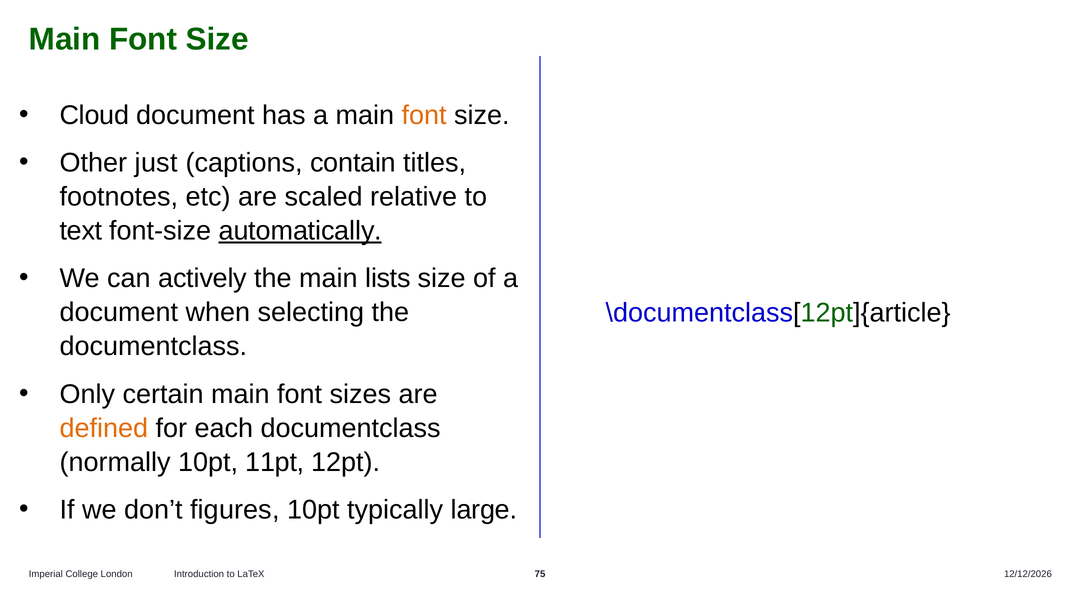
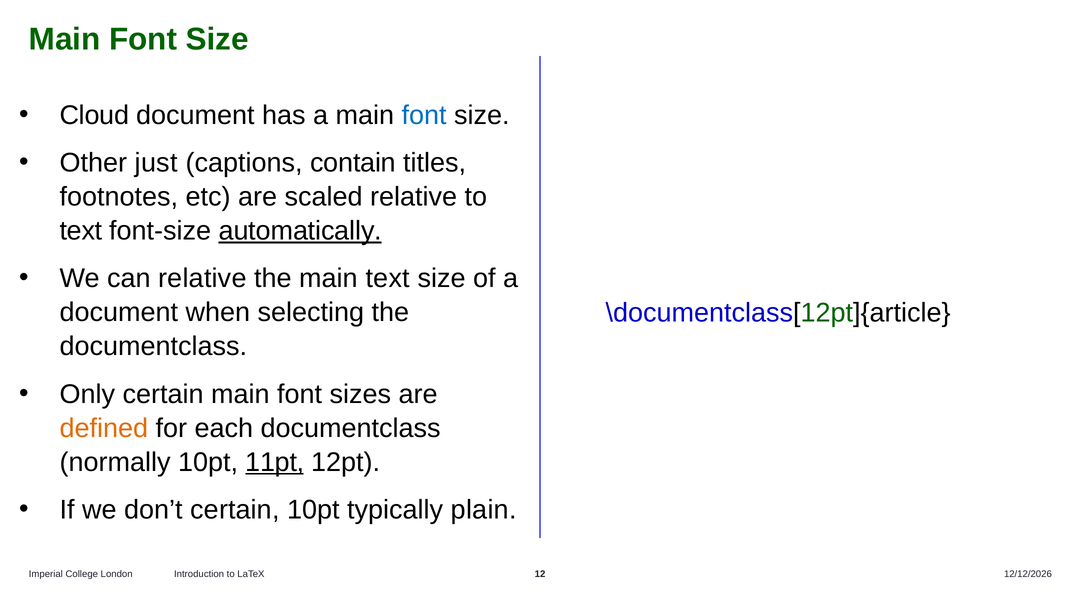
font colour: orange -> blue (424, 115)
can actively: actively -> relative (202, 278)
main lists: lists -> text (388, 278)
11pt underline: none -> present (275, 462)
don’t figures: figures -> certain (235, 509)
large: large -> plain (484, 509)
75: 75 -> 12 (540, 573)
